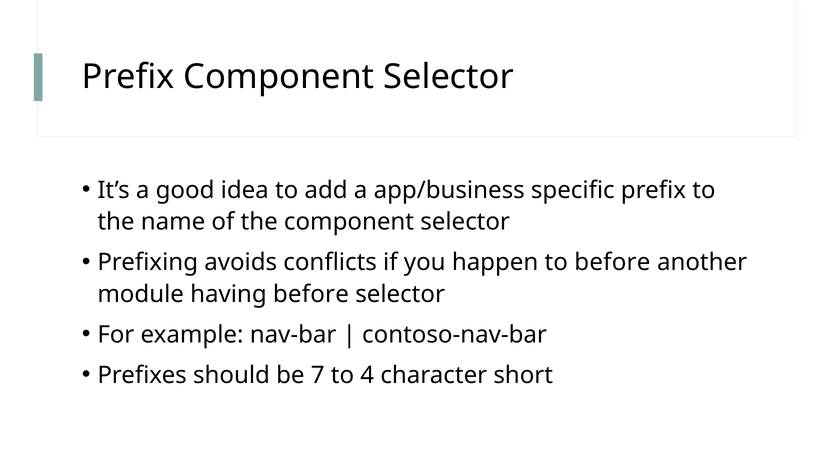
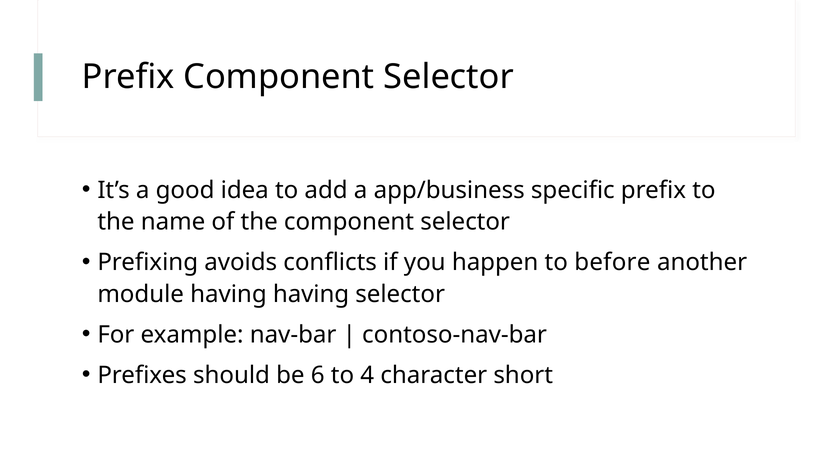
having before: before -> having (311, 294)
7: 7 -> 6 (318, 375)
